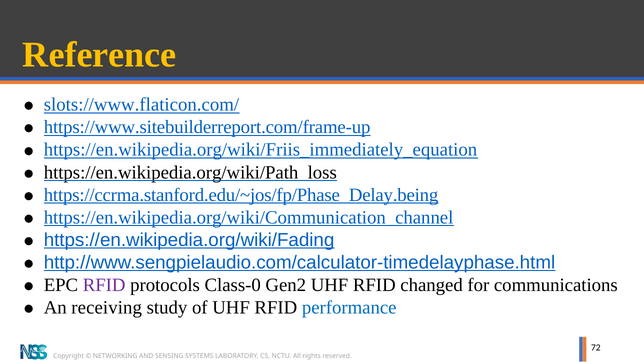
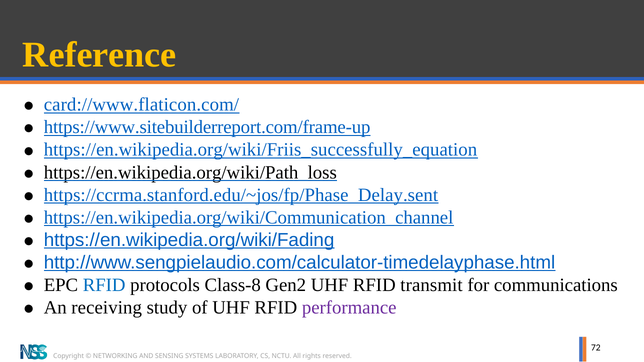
slots://www.flaticon.com/: slots://www.flaticon.com/ -> card://www.flaticon.com/ (141, 105)
https://en.wikipedia.org/wiki/Friis_immediately_equation: https://en.wikipedia.org/wiki/Friis_immediately_equation -> https://en.wikipedia.org/wiki/Friis_successfully_equation (260, 150)
https://ccrma.stanford.edu/~jos/fp/Phase_Delay.being: https://ccrma.stanford.edu/~jos/fp/Phase_Delay.being -> https://ccrma.stanford.edu/~jos/fp/Phase_Delay.sent (241, 195)
RFID colour: purple -> blue (104, 285)
Class-0: Class-0 -> Class-8 (233, 285)
changed: changed -> transmit (431, 285)
performance colour: blue -> purple (349, 308)
